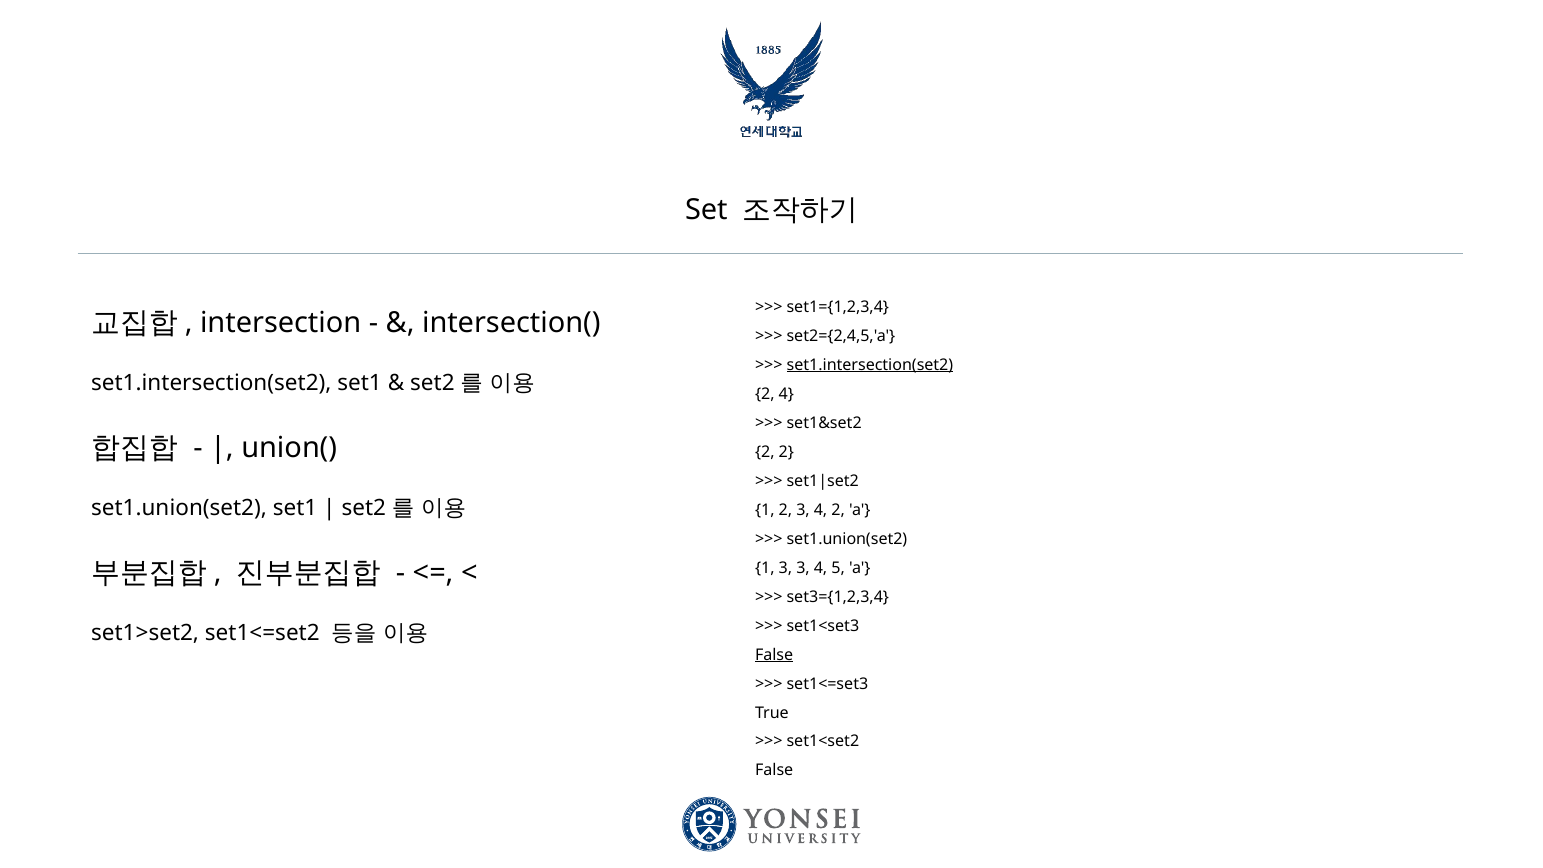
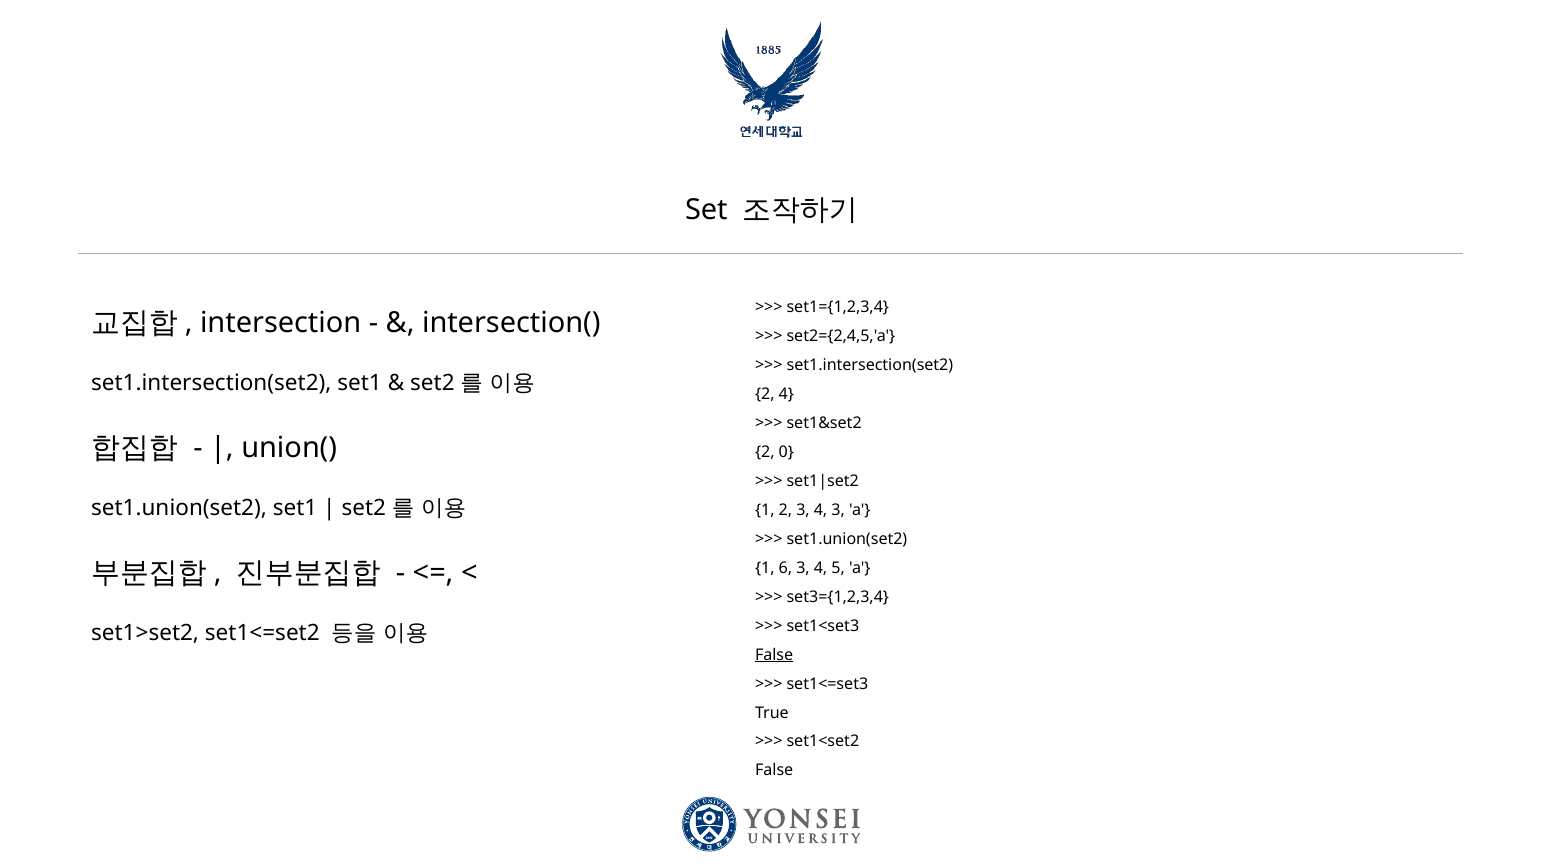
set1.intersection(set2 underline: present -> none (870, 365)
2 2: 2 -> 0 (786, 452)
4 2: 2 -> 3 (838, 510)
1 3: 3 -> 6 (785, 568)
